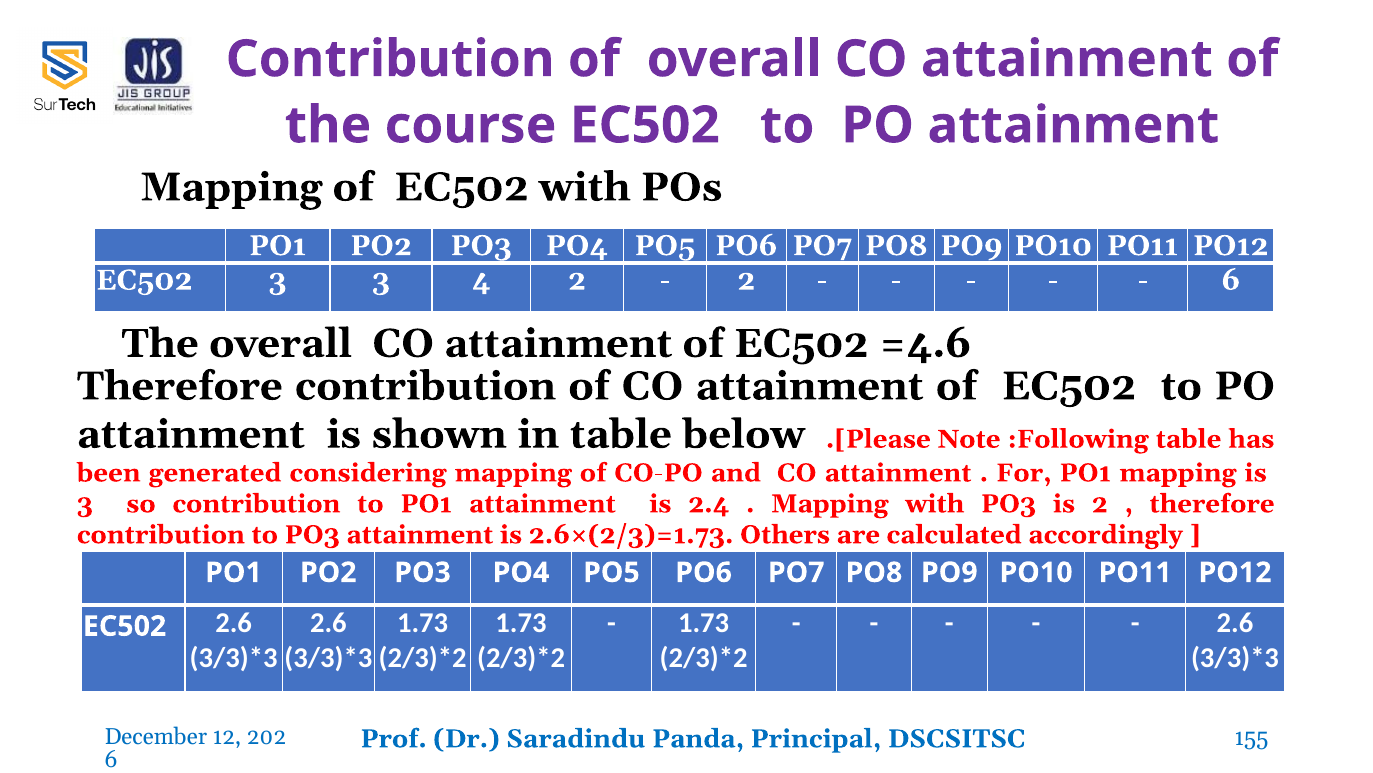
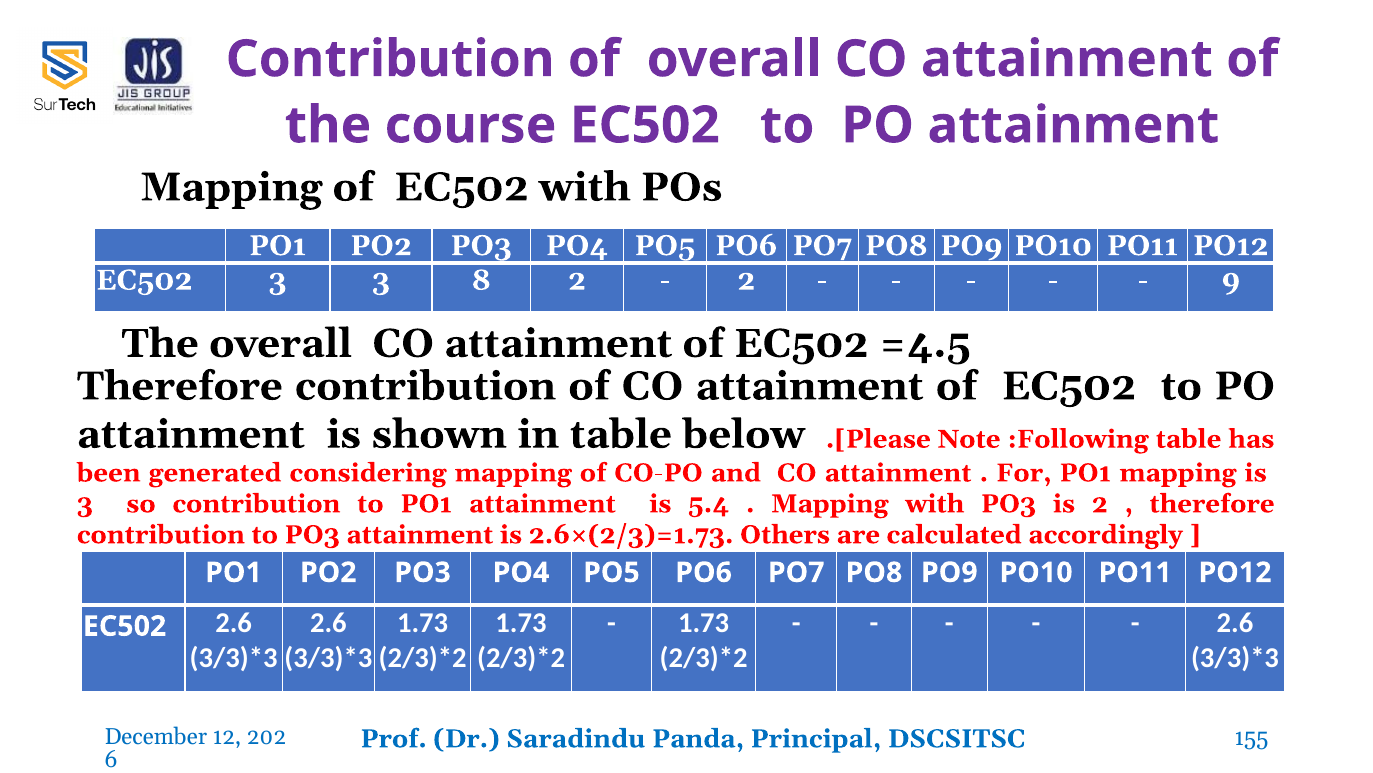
4: 4 -> 8 (481, 280)
6: 6 -> 9 (1231, 280)
=4.6: =4.6 -> =4.5 (925, 343)
2.4: 2.4 -> 5.4 (709, 503)
